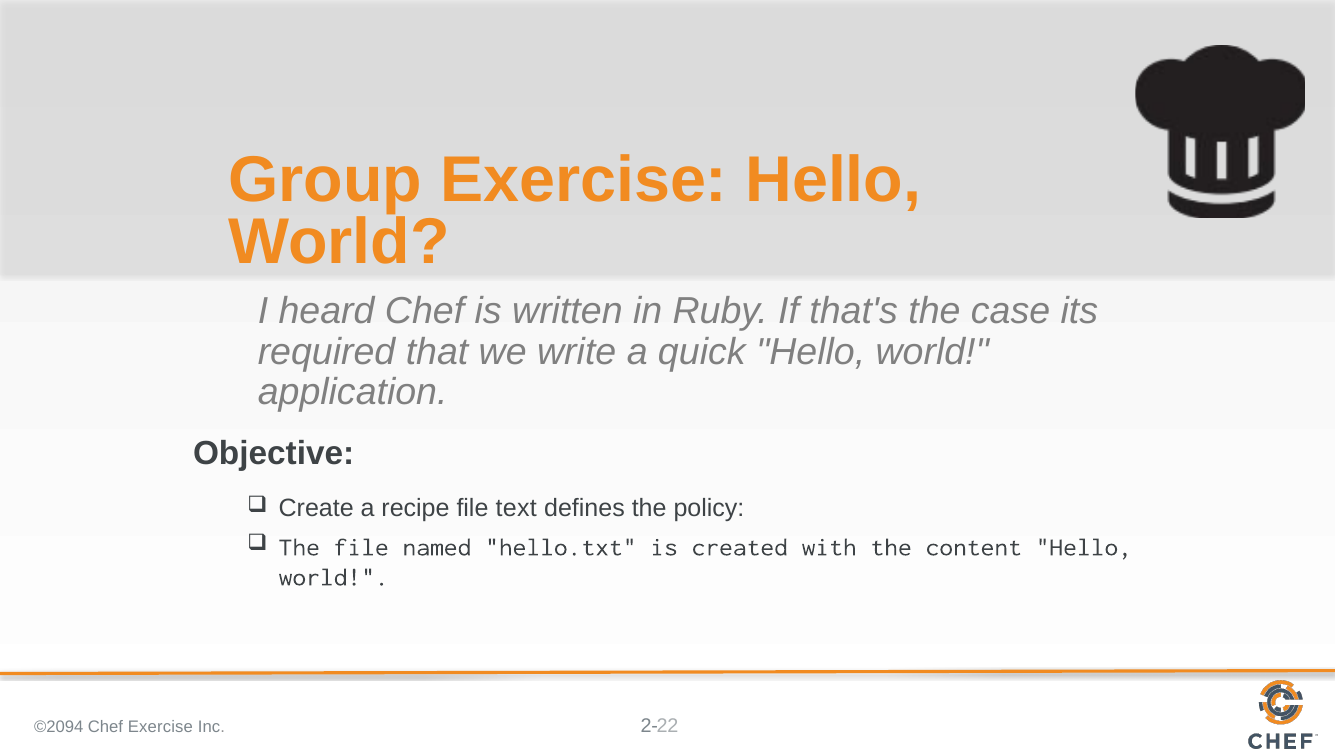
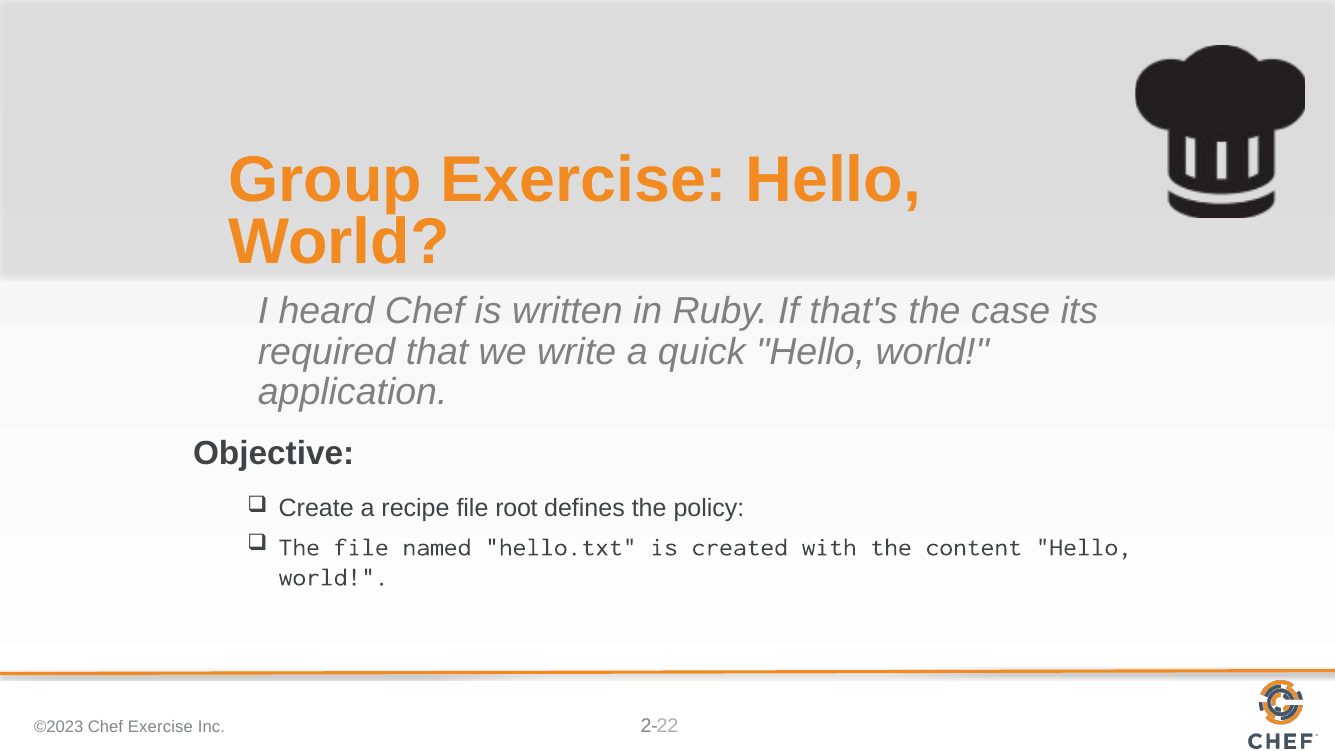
text: text -> root (516, 509)
©2094: ©2094 -> ©2023 (59, 727)
